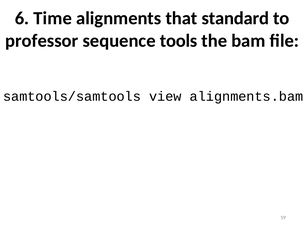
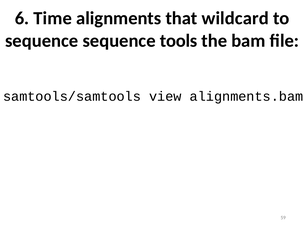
standard: standard -> wildcard (235, 18)
professor: professor -> sequence (42, 41)
